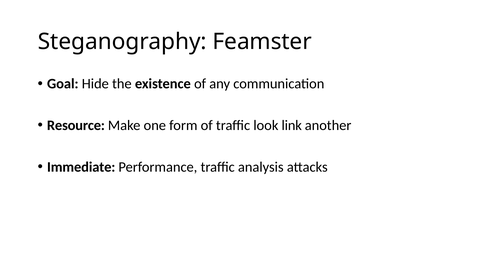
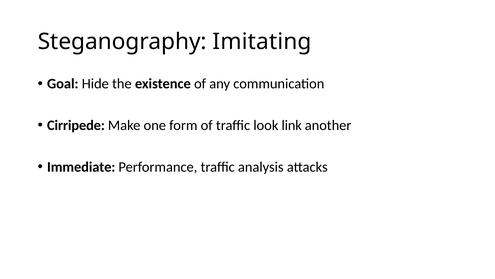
Feamster: Feamster -> Imitating (262, 42)
Resource: Resource -> Cirripede (76, 125)
